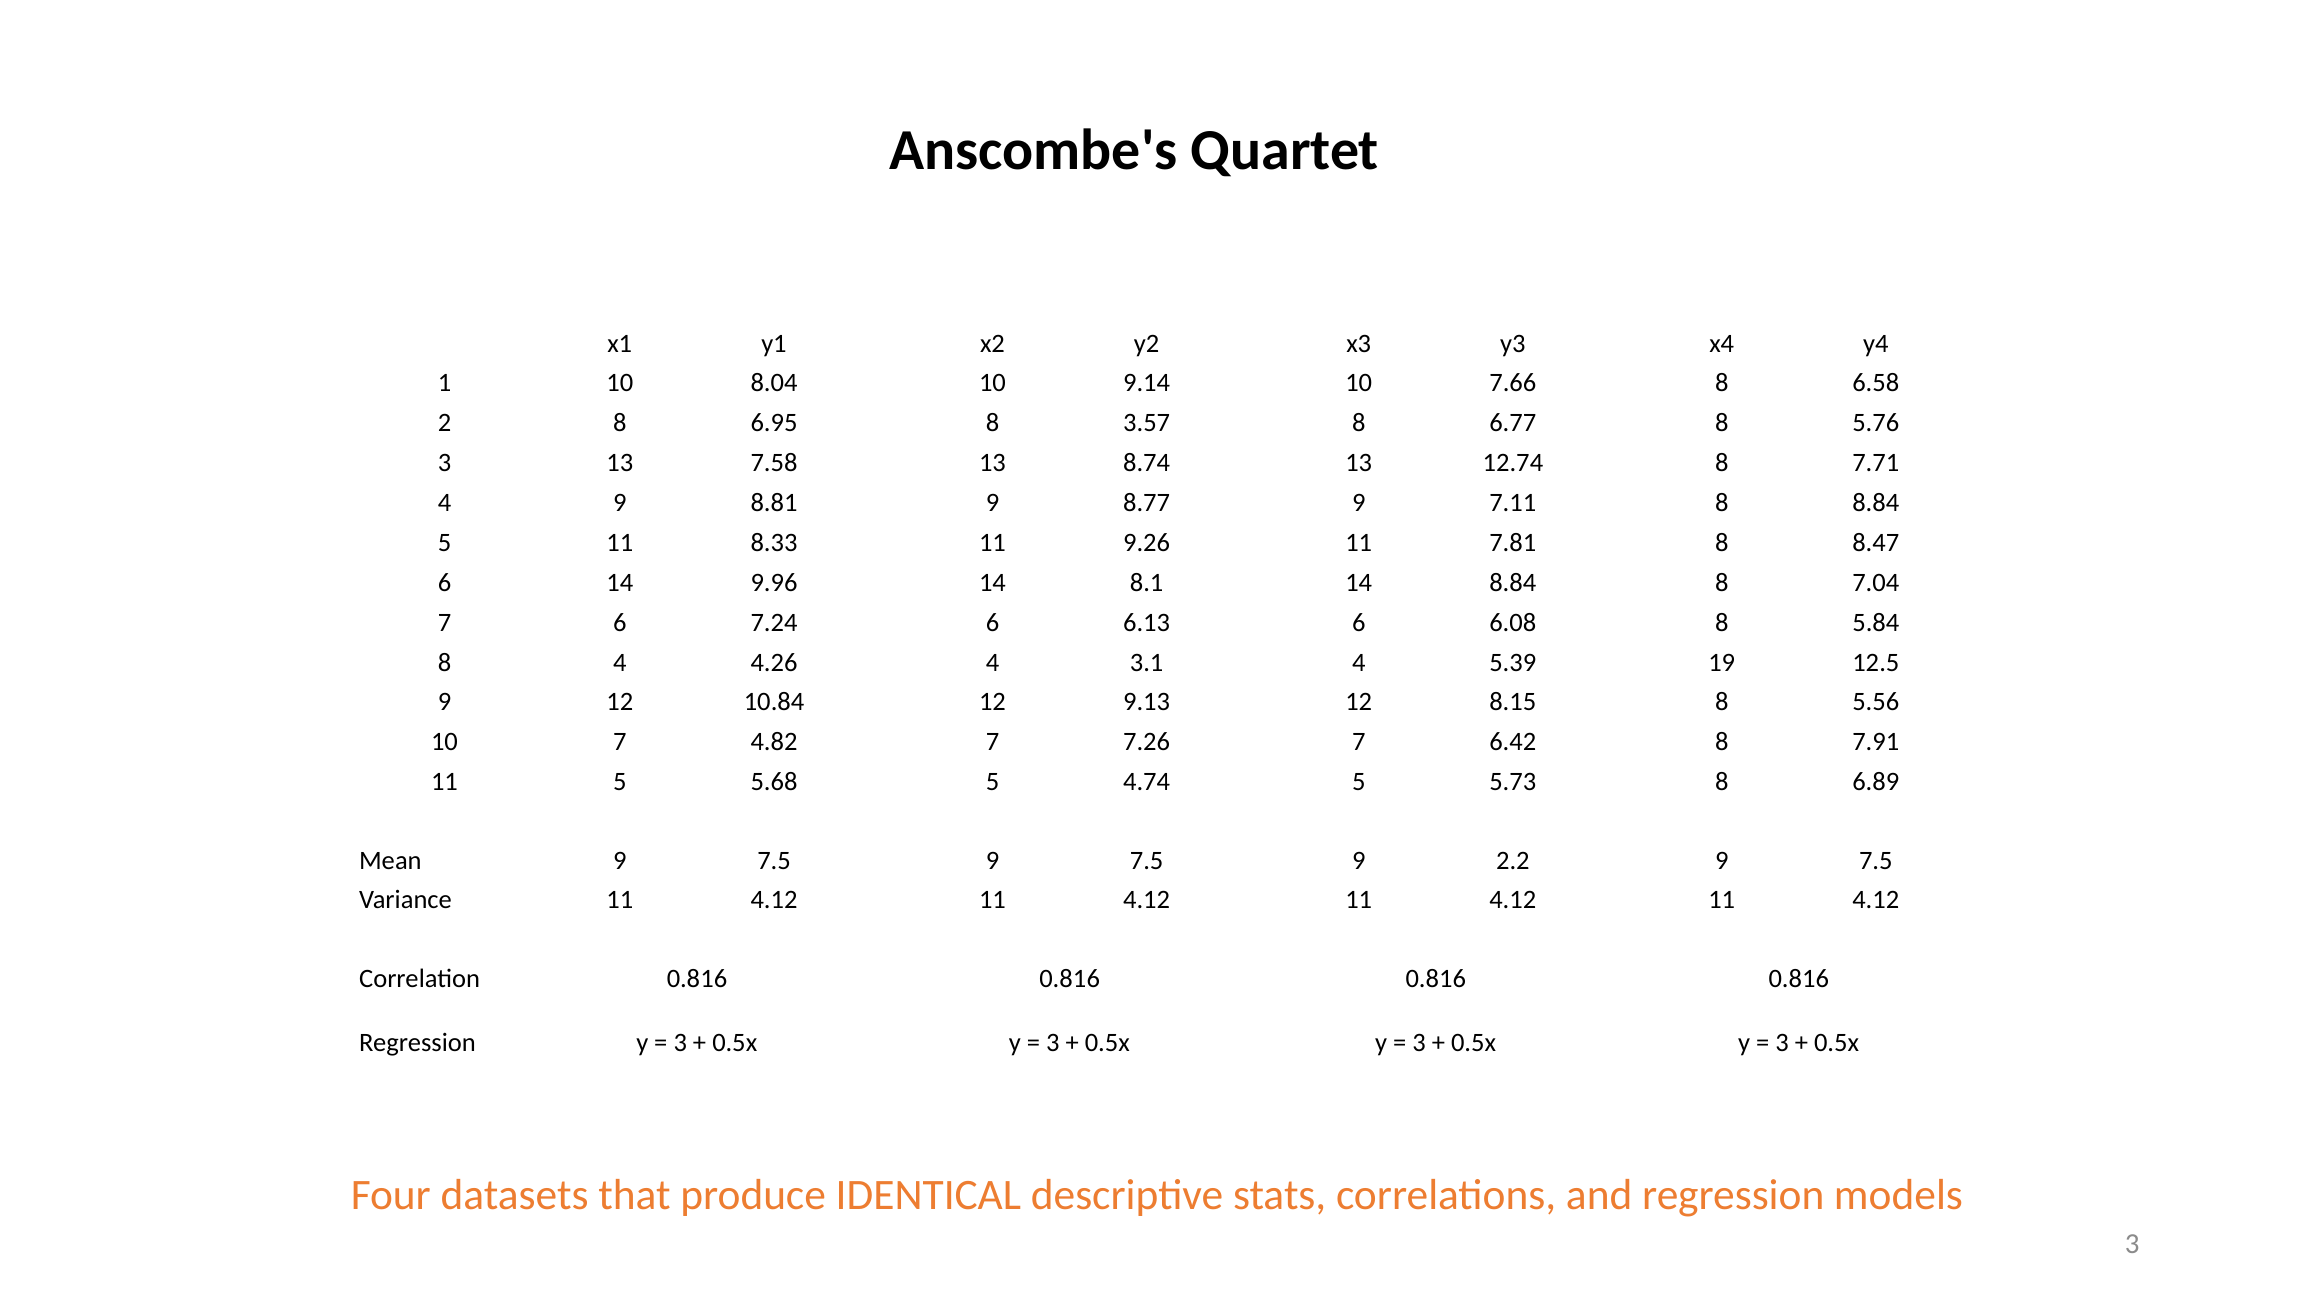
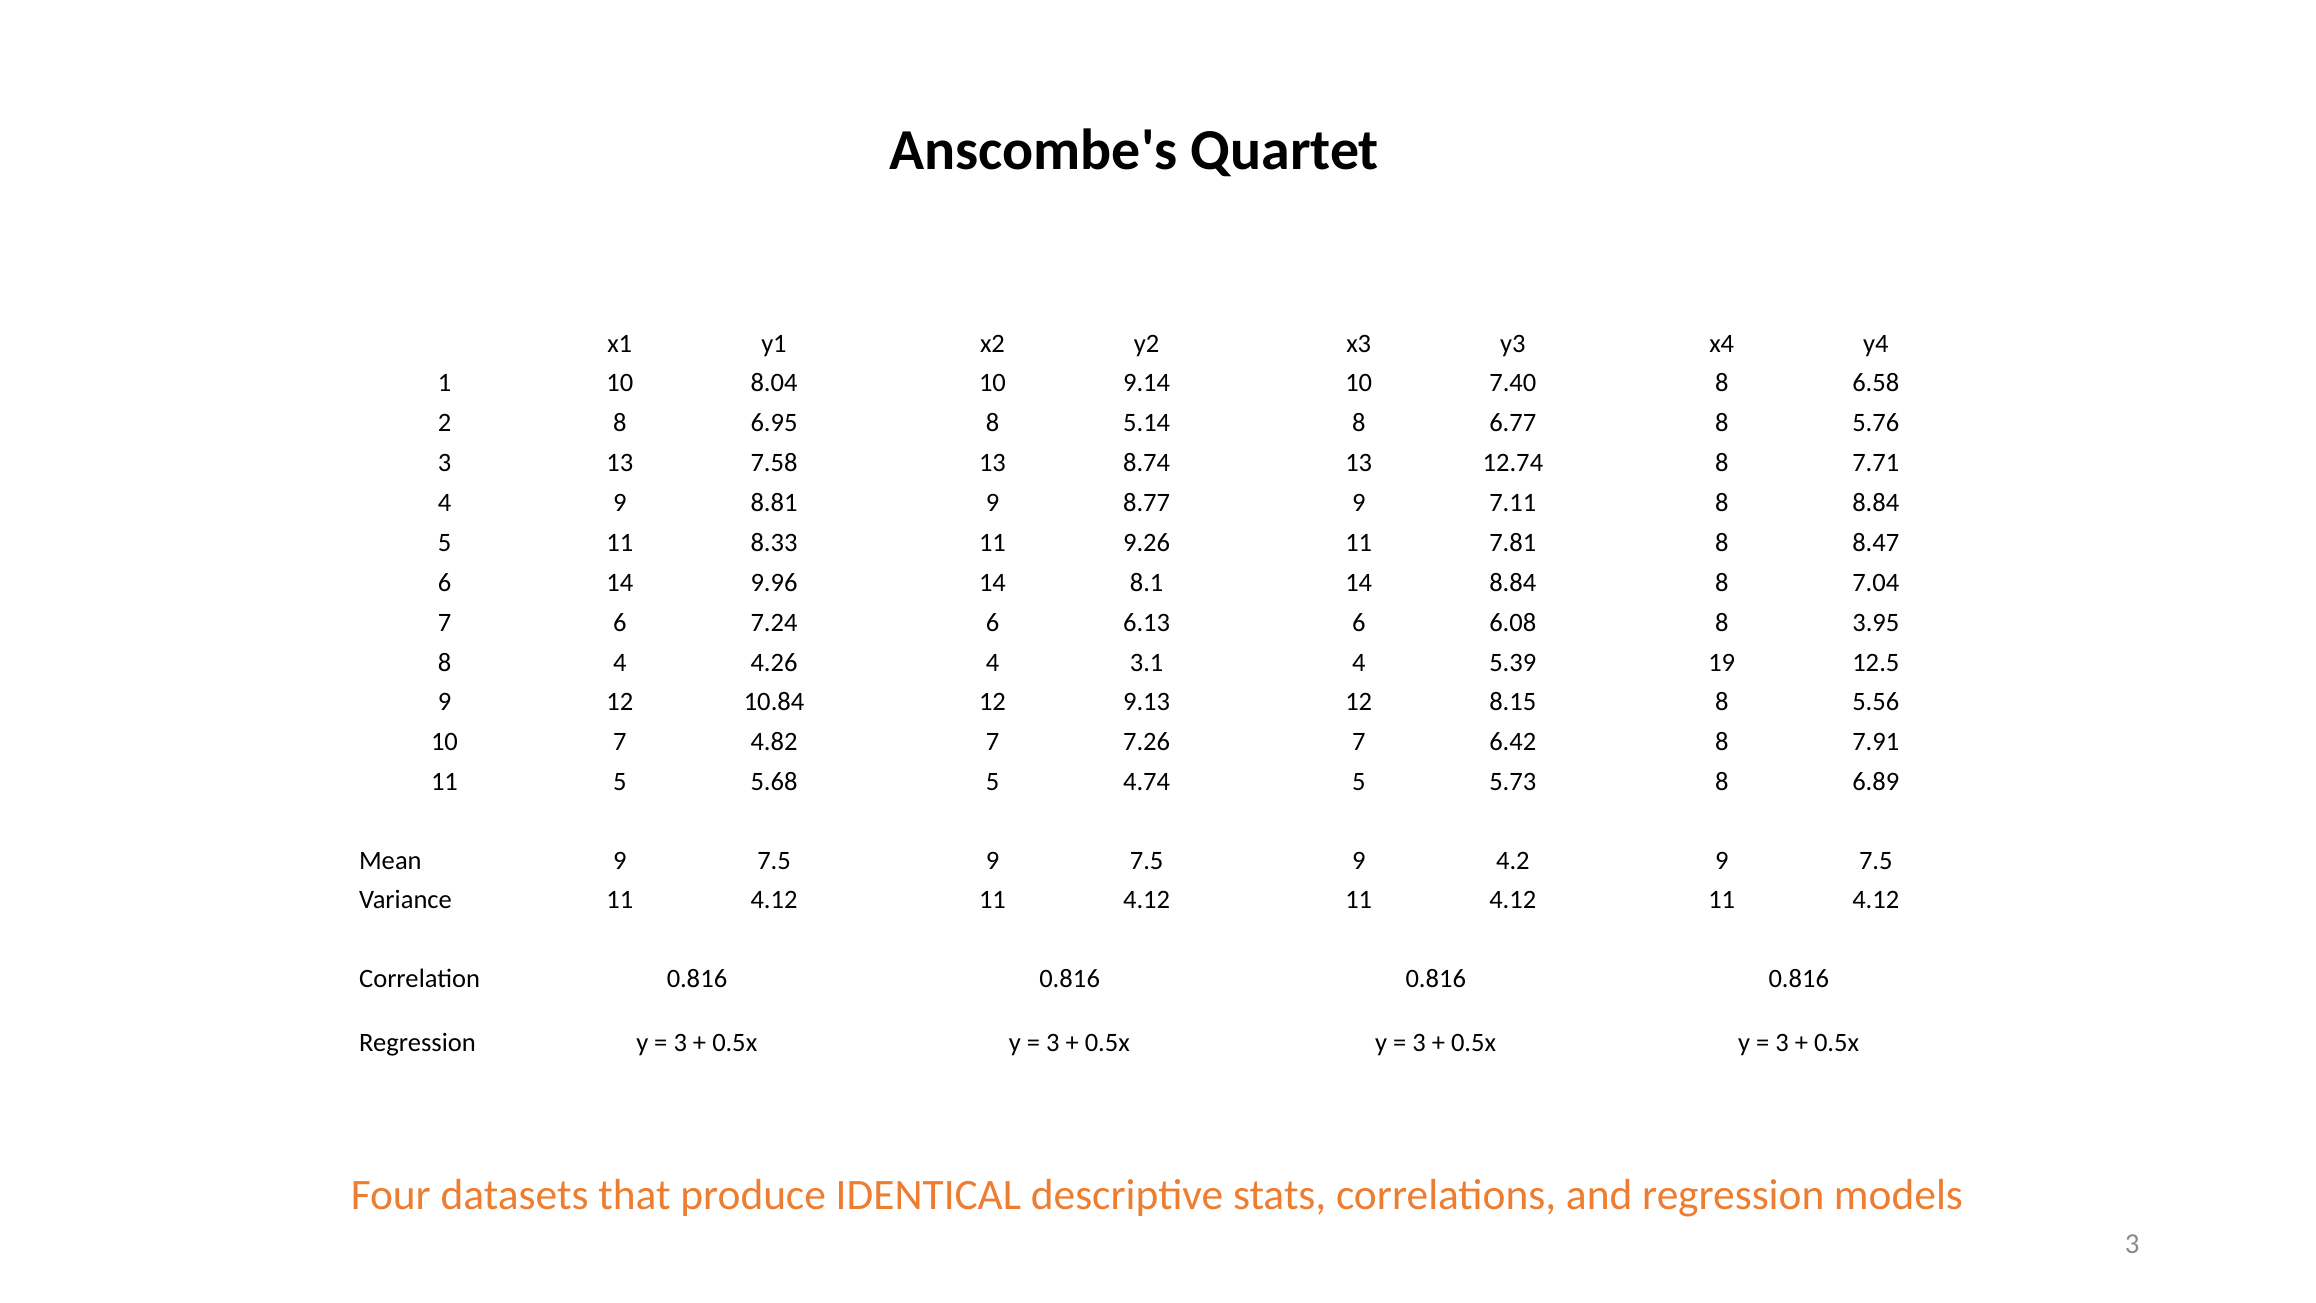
7.66: 7.66 -> 7.40 (1513, 383)
3.57: 3.57 -> 5.14 (1147, 423)
5.84: 5.84 -> 3.95 (1876, 622)
2.2: 2.2 -> 4.2 (1513, 860)
